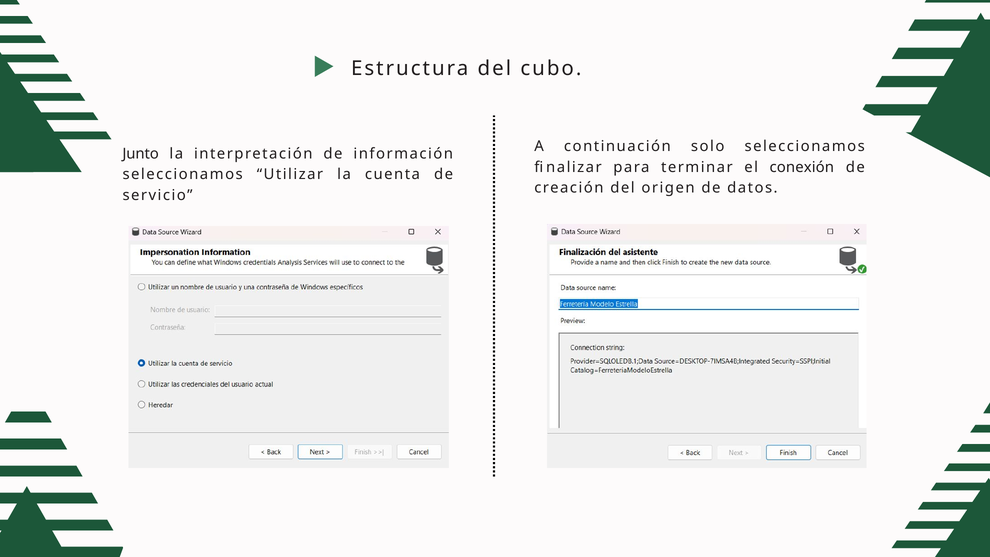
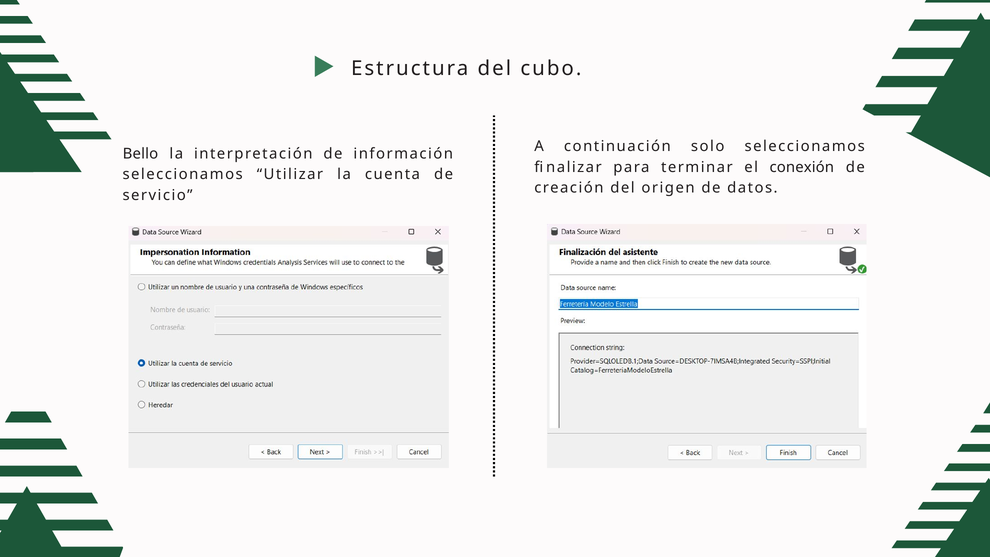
Junto: Junto -> Bello (140, 154)
